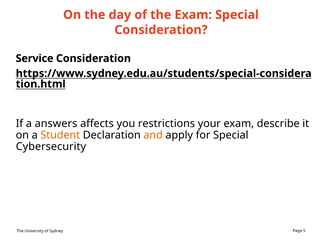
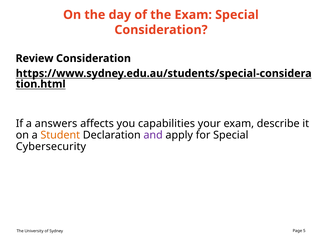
Service: Service -> Review (35, 58)
restrictions: restrictions -> capabilities (166, 123)
and colour: orange -> purple (153, 135)
